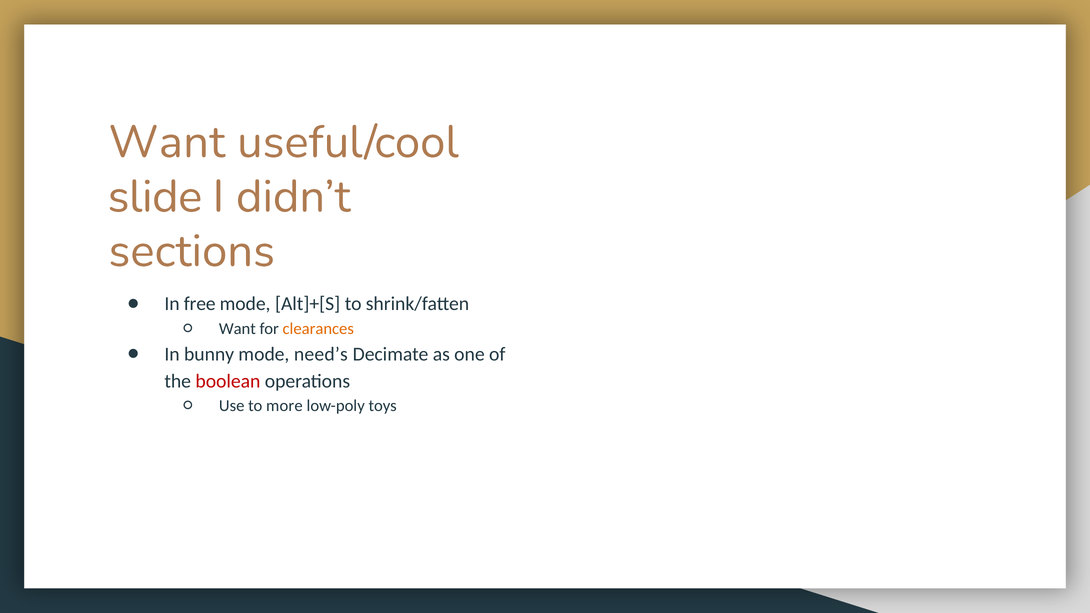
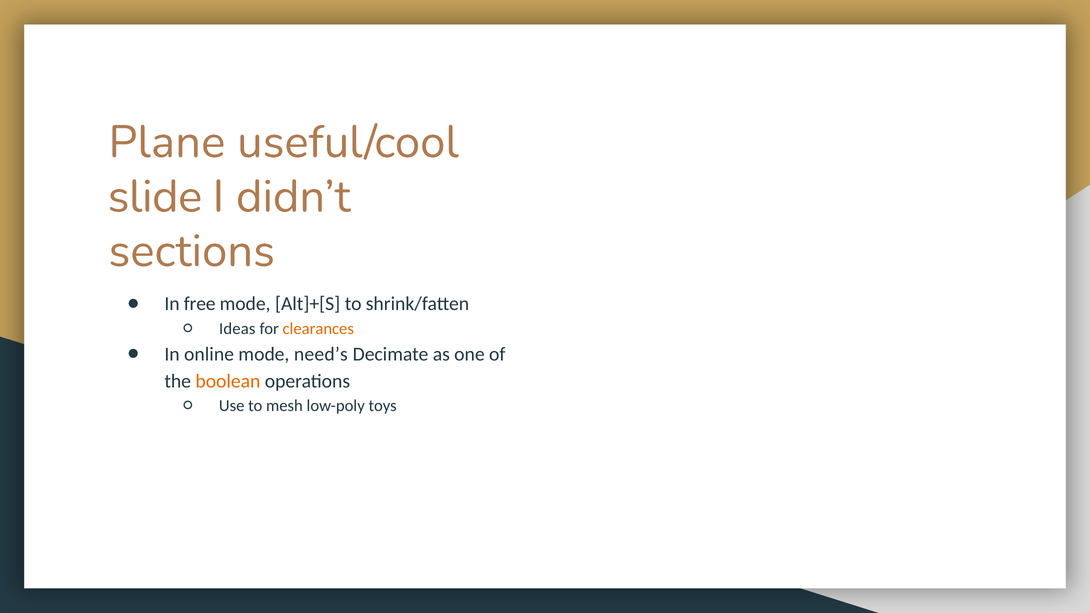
Want: Want -> Plane (167, 142)
Want: Want -> Ideas (237, 329)
bunny: bunny -> online (209, 354)
boolean colour: red -> orange (228, 381)
more: more -> mesh (284, 406)
